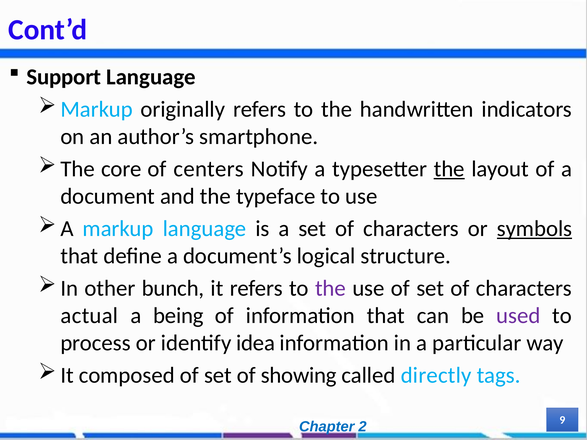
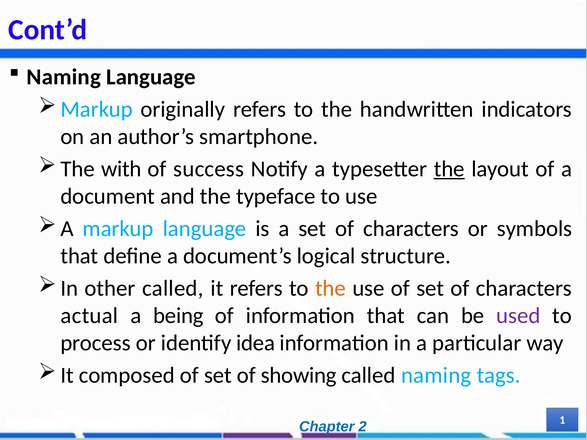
Support: Support -> Naming (64, 77)
core: core -> with (121, 169)
centers: centers -> success (209, 169)
symbols underline: present -> none (534, 229)
other bunch: bunch -> called (173, 289)
the colour: purple -> orange (330, 289)
called directly: directly -> naming (436, 376)
9: 9 -> 1 (562, 420)
